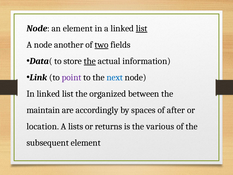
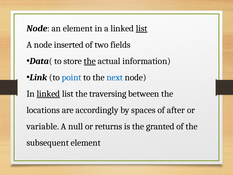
another: another -> inserted (69, 45)
two underline: present -> none (102, 45)
point colour: purple -> blue (72, 77)
linked underline: none -> present (48, 94)
organized: organized -> traversing (108, 94)
maintain: maintain -> locations (43, 110)
location: location -> variable (43, 126)
lists: lists -> null (76, 126)
various: various -> granted (160, 126)
